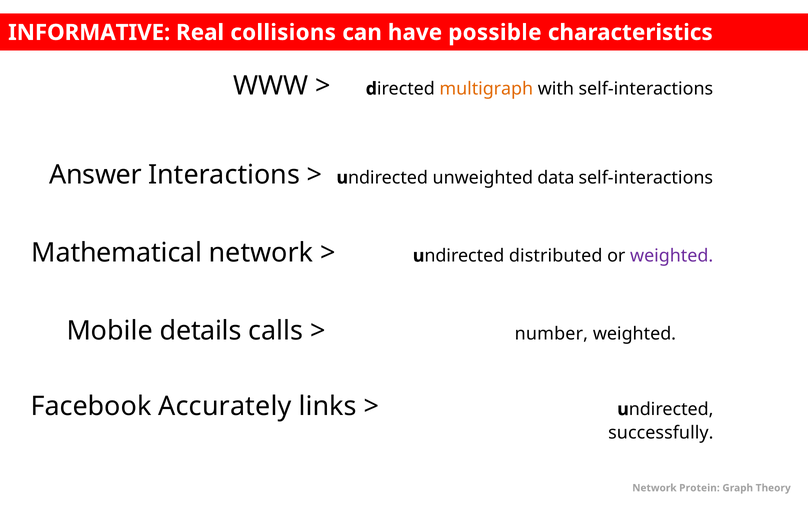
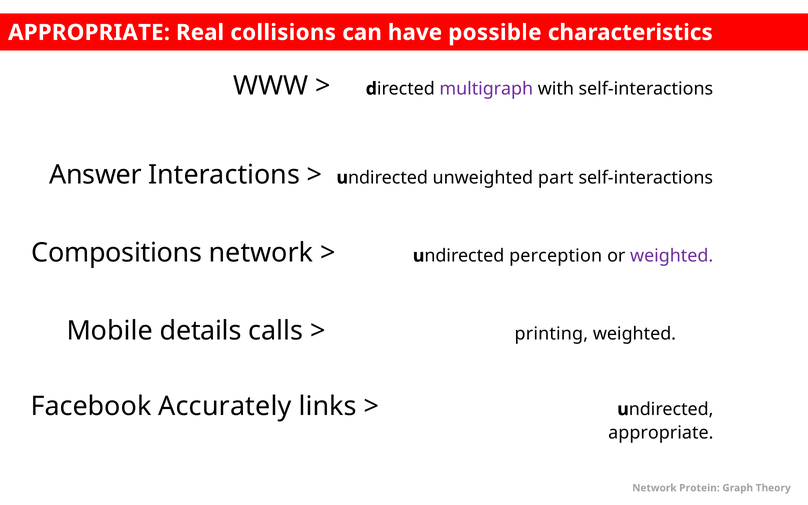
INFORMATIVE: INFORMATIVE -> APPROPRIATE (89, 33)
multigraph colour: orange -> purple (486, 89)
data: data -> part (556, 178)
Mathematical: Mathematical -> Compositions (117, 253)
distributed: distributed -> perception (556, 256)
number: number -> printing (551, 334)
successfully: successfully -> appropriate (661, 433)
